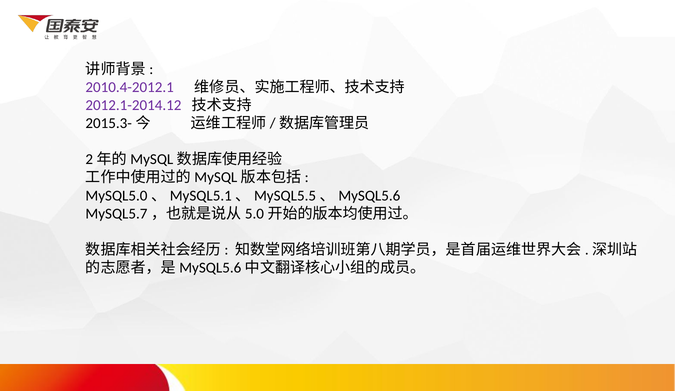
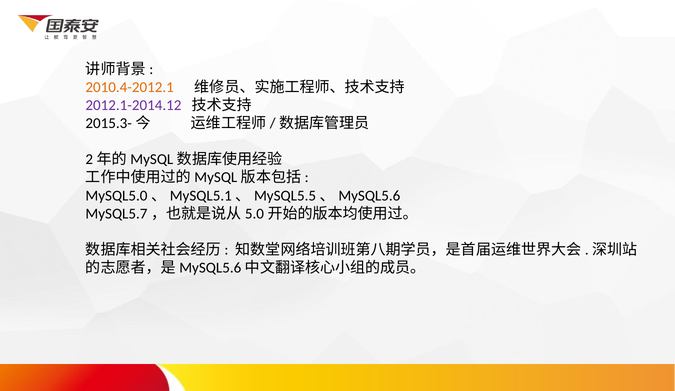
2010.4-2012.1 colour: purple -> orange (130, 87)
